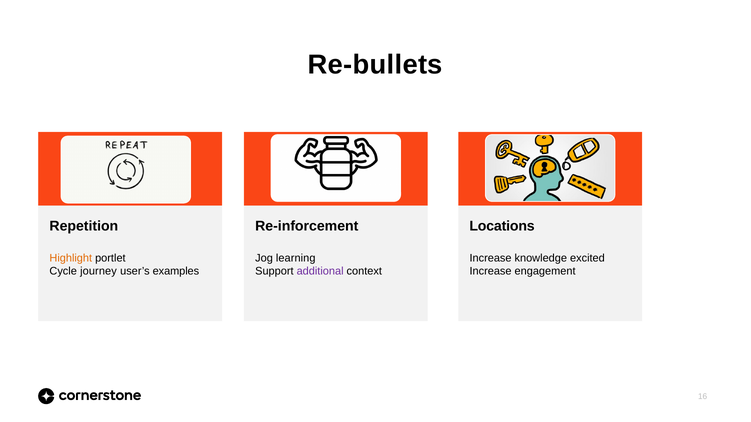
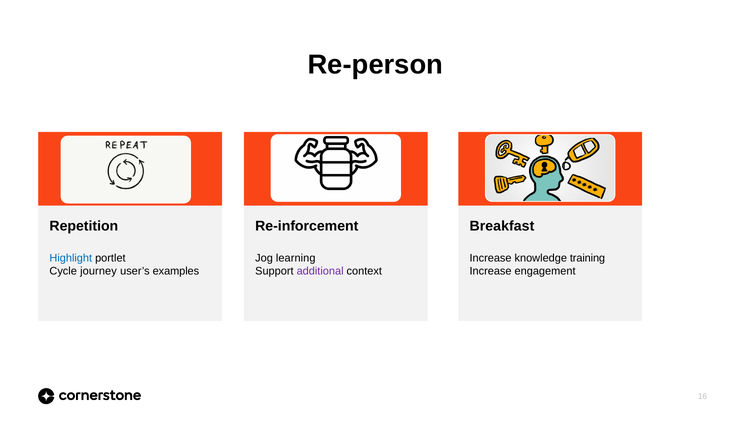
Re-bullets: Re-bullets -> Re-person (375, 65)
Locations: Locations -> Breakfast (502, 226)
Highlight colour: orange -> blue (71, 258)
excited: excited -> training (588, 258)
